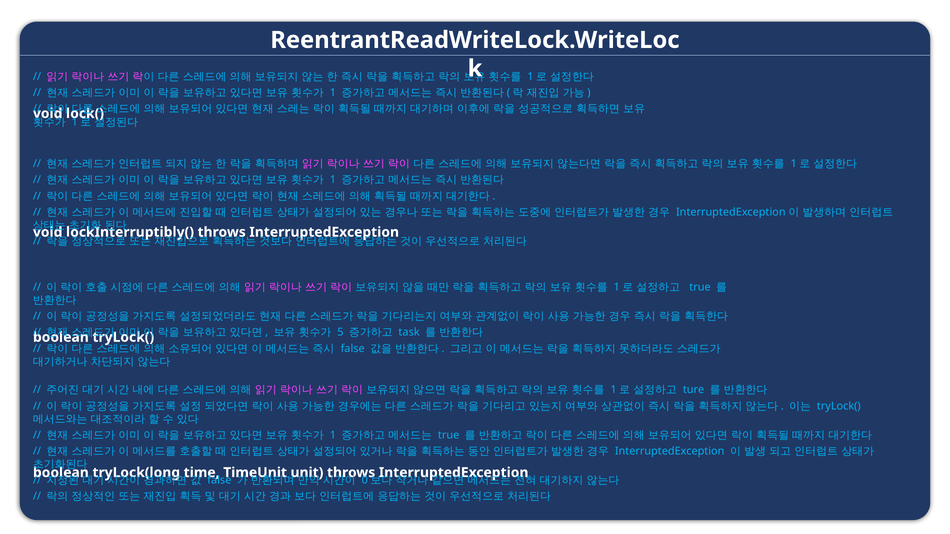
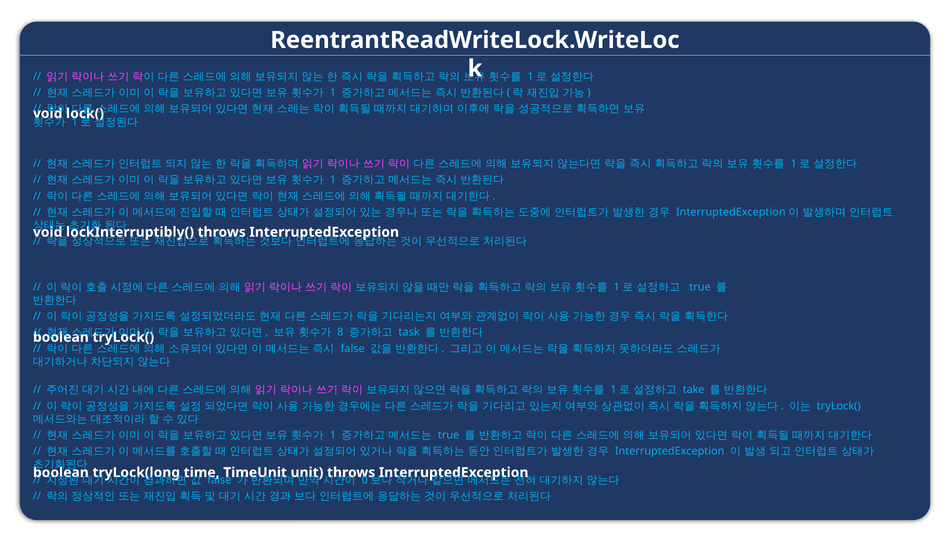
5: 5 -> 8 (340, 333)
ture: ture -> take (694, 390)
